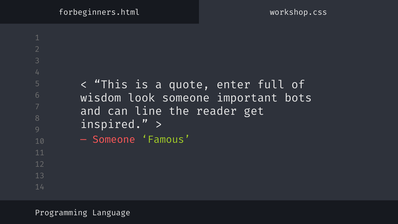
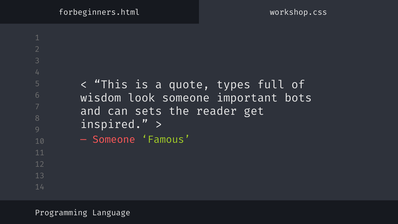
enter: enter -> types (234, 85)
line: line -> sets (148, 111)
